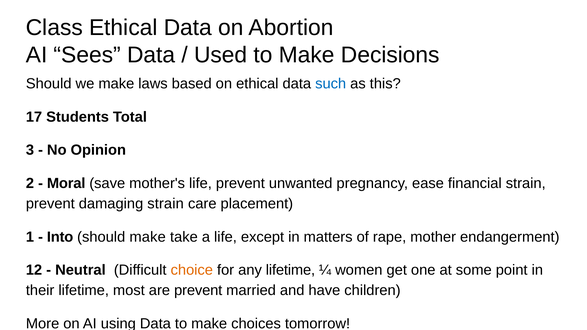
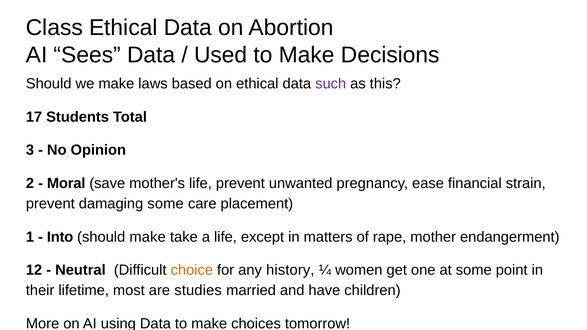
such colour: blue -> purple (331, 84)
damaging strain: strain -> some (166, 204)
any lifetime: lifetime -> history (290, 270)
are prevent: prevent -> studies (198, 291)
